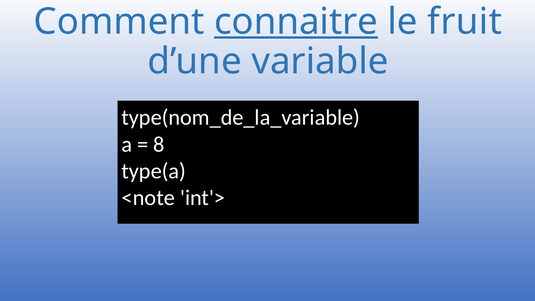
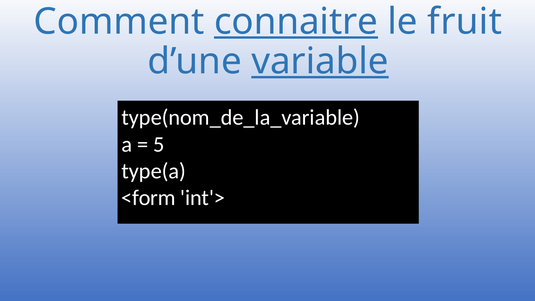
variable underline: none -> present (320, 61)
8: 8 -> 5 (159, 144)
<note: <note -> <form (148, 198)
